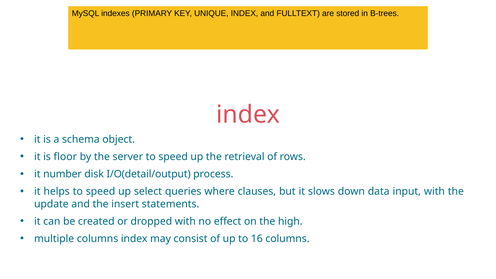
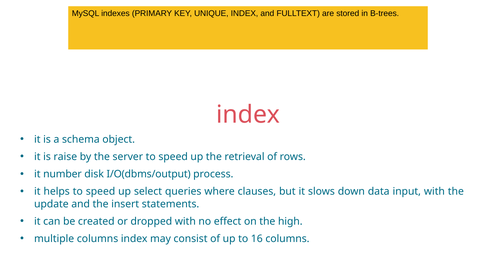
floor: floor -> raise (65, 157)
I/O(detail/output: I/O(detail/output -> I/O(dbms/output (149, 174)
